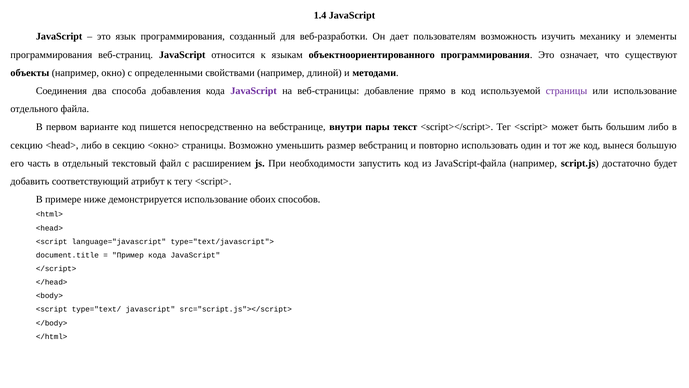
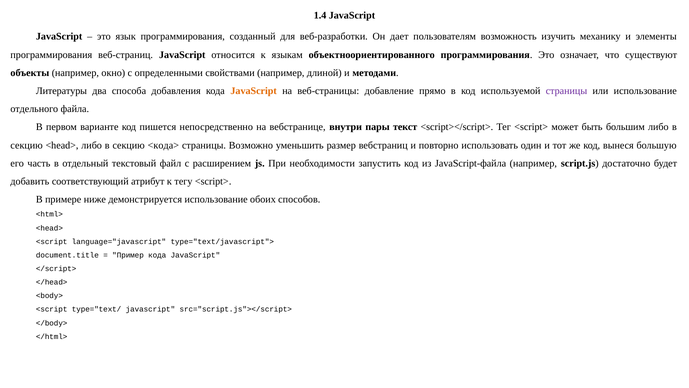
Соединения: Соединения -> Литературы (61, 91)
JavaScript colour: purple -> orange (254, 91)
<окно>: <окно> -> <кода> (163, 145)
